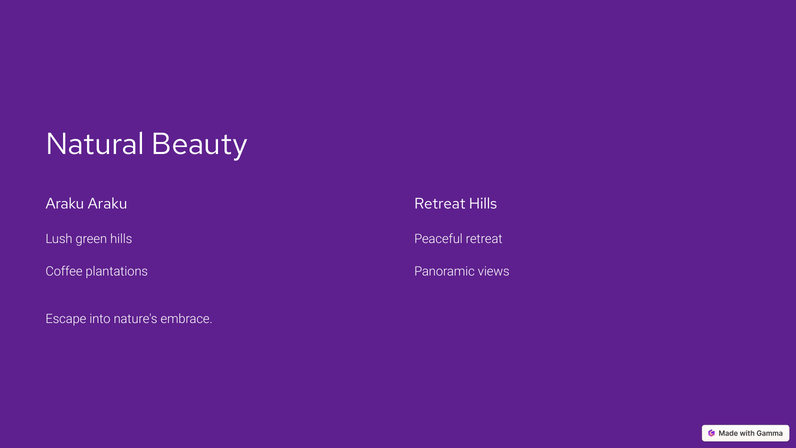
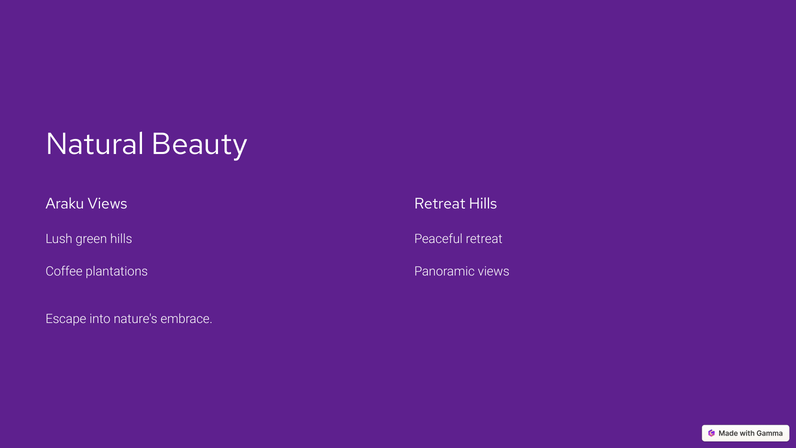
Araku Araku: Araku -> Views (107, 204)
